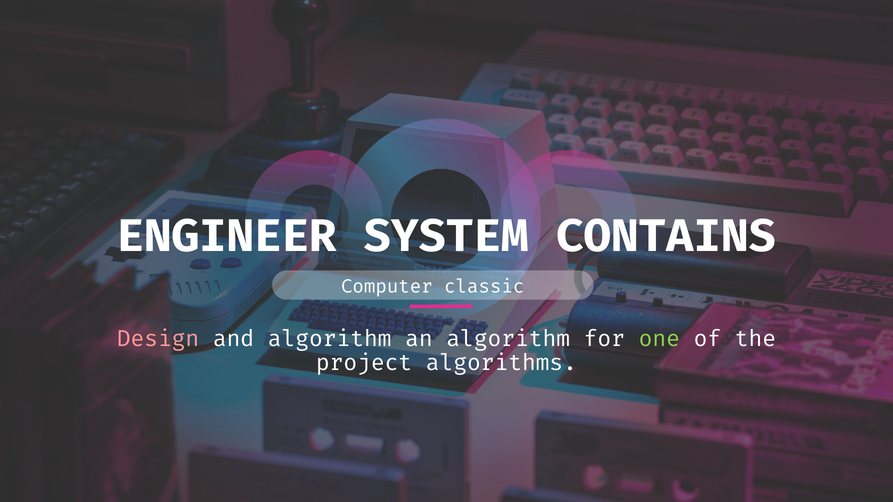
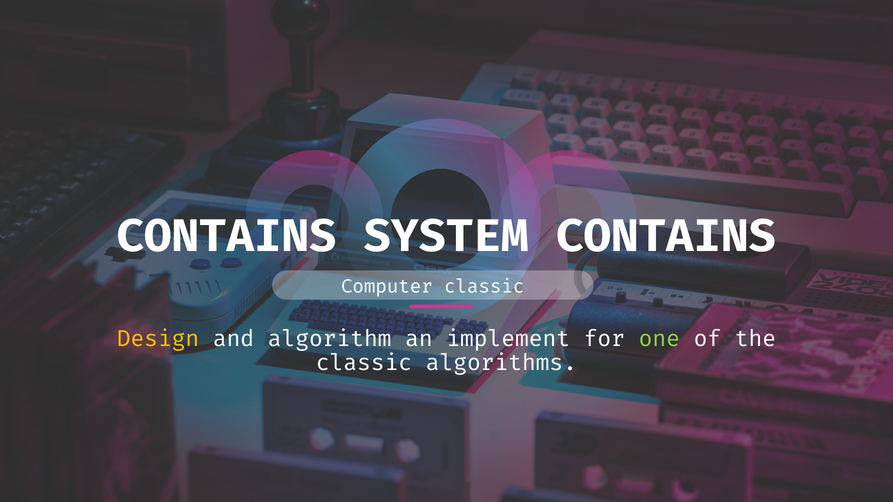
ENGINEER: ENGINEER -> CONTAINS (227, 237)
Design colour: pink -> yellow (158, 339)
an algorithm: algorithm -> implement (508, 339)
project: project -> classic (364, 363)
